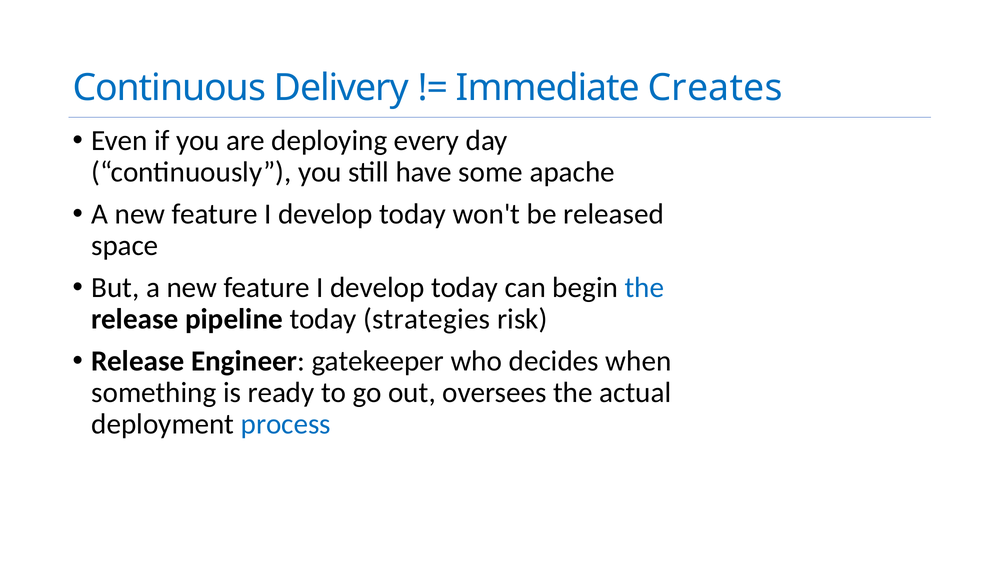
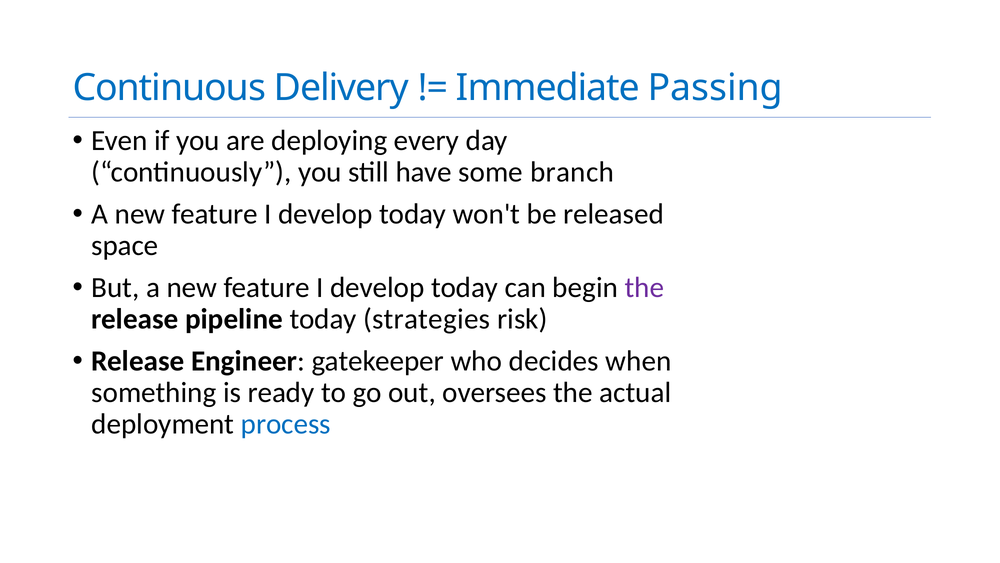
Creates: Creates -> Passing (715, 88)
apache: apache -> branch (572, 172)
the colour: blue -> purple (644, 287)
